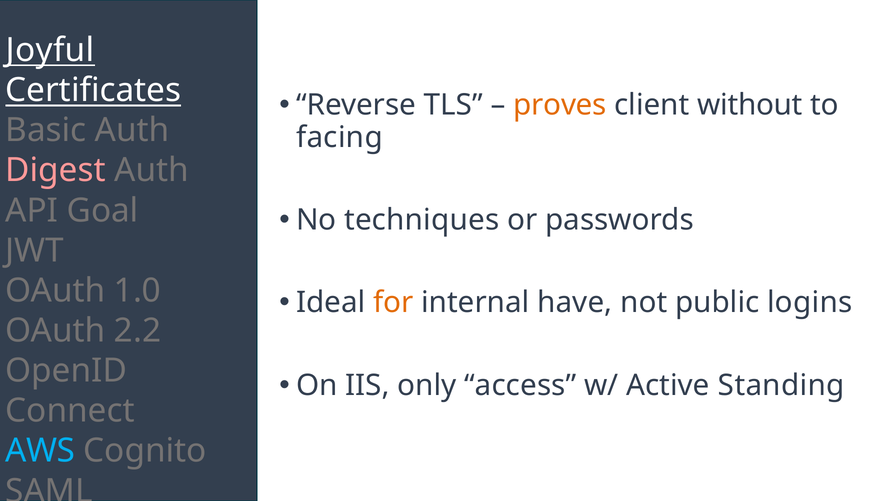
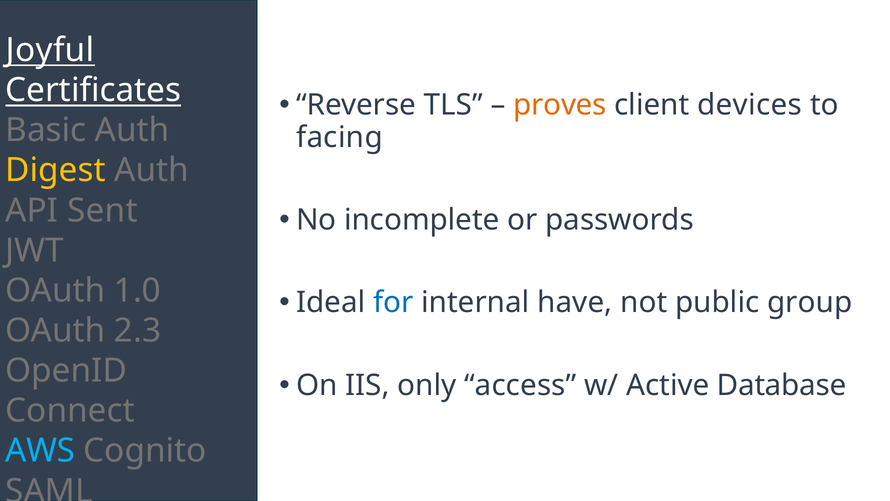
without: without -> devices (750, 105)
Digest colour: pink -> yellow (55, 170)
Goal: Goal -> Sent (102, 210)
techniques: techniques -> incomplete (422, 220)
for colour: orange -> blue (393, 302)
logins: logins -> group (810, 302)
2.2: 2.2 -> 2.3 (138, 330)
Standing: Standing -> Database (782, 385)
